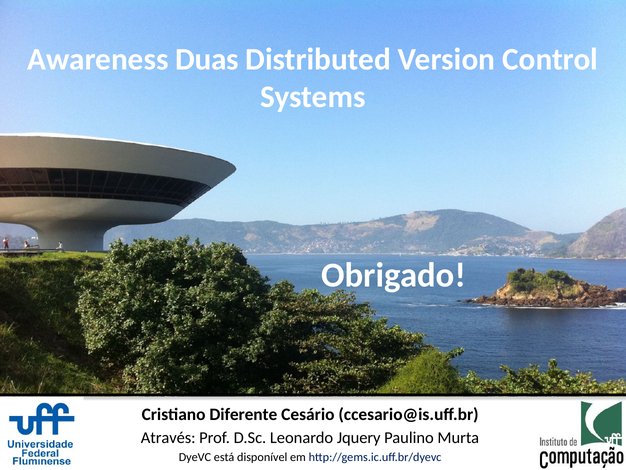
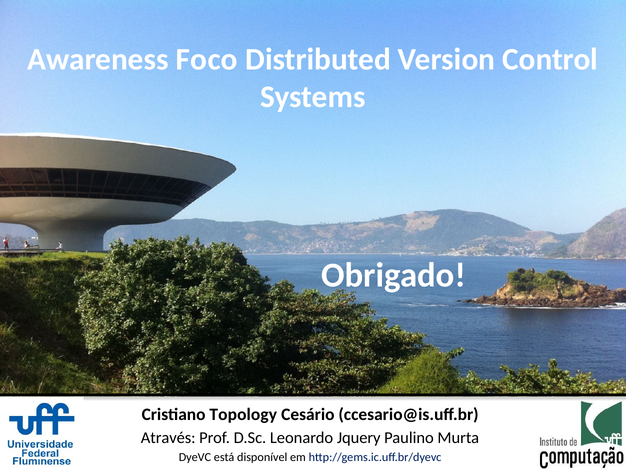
Duas: Duas -> Foco (207, 59)
Diferente: Diferente -> Topology (243, 414)
